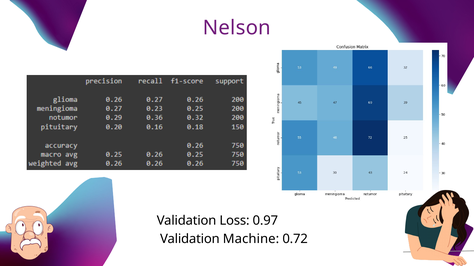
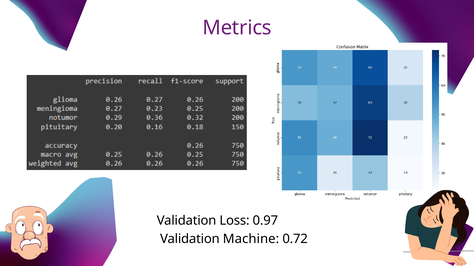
Nelson: Nelson -> Metrics (237, 28)
